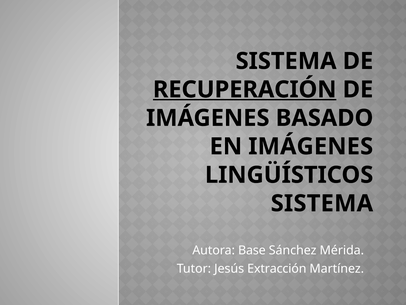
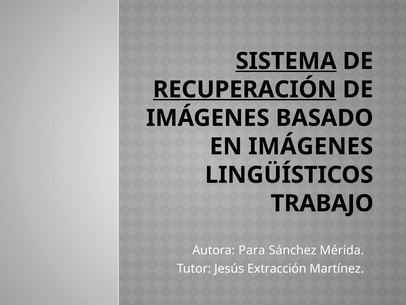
SISTEMA underline: none -> present (286, 61)
SISTEMA: SISTEMA -> TRABAJO (322, 203)
Base: Base -> Para (252, 250)
